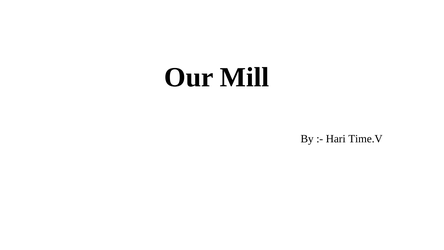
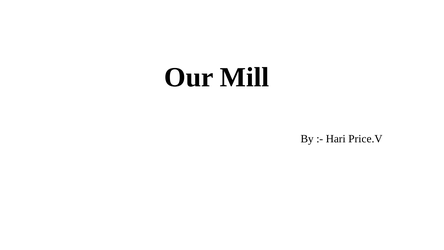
Time.V: Time.V -> Price.V (365, 139)
